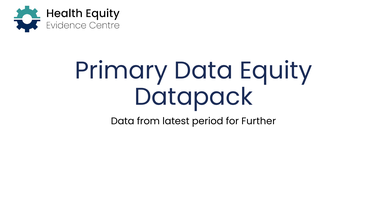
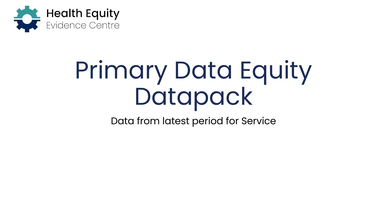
Further: Further -> Service (259, 121)
